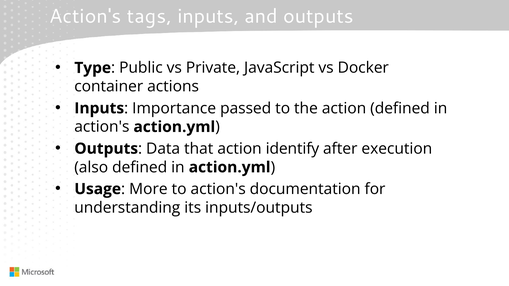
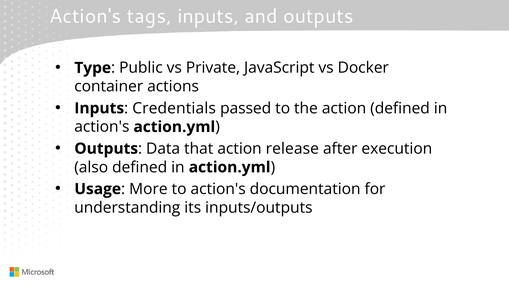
Importance: Importance -> Credentials (174, 108)
identify: identify -> release (292, 149)
